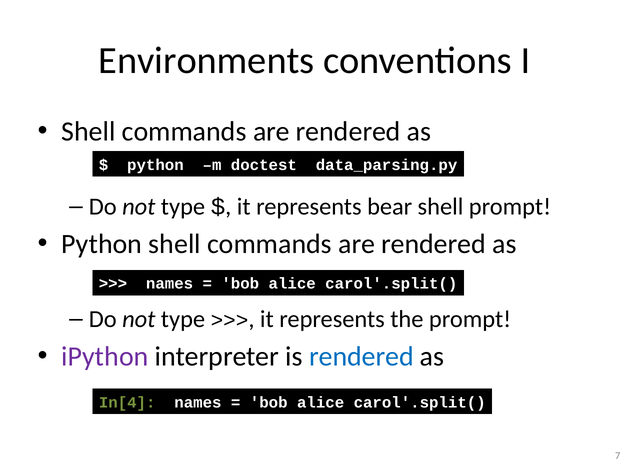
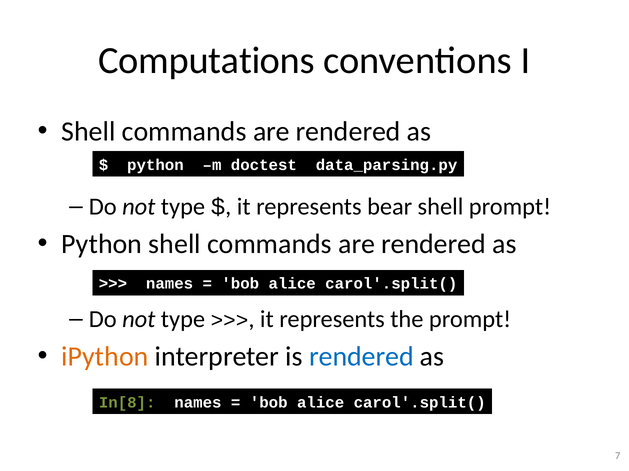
Environments: Environments -> Computations (207, 61)
iPython colour: purple -> orange (105, 357)
In[4: In[4 -> In[8 (127, 403)
